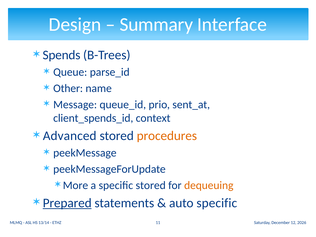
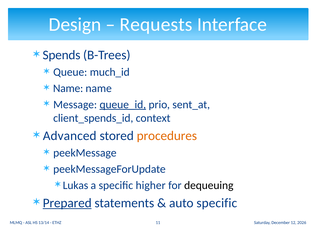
Summary: Summary -> Requests (156, 24)
parse_id: parse_id -> much_id (110, 72)
Other: Other -> Name (68, 88)
queue_id underline: none -> present (123, 105)
More: More -> Lukas (76, 185)
specific stored: stored -> higher (151, 185)
dequeuing colour: orange -> black (209, 185)
